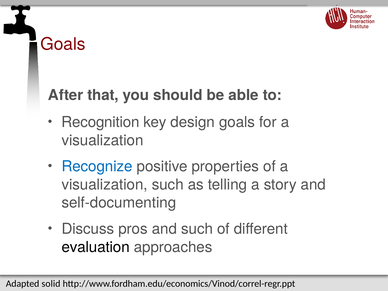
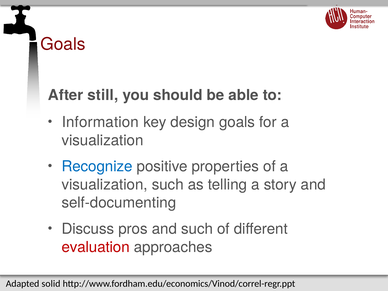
that: that -> still (103, 95)
Recognition: Recognition -> Information (100, 122)
evaluation colour: black -> red (96, 247)
